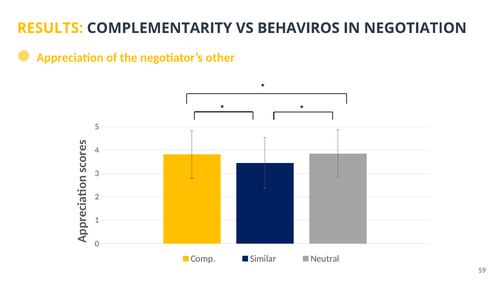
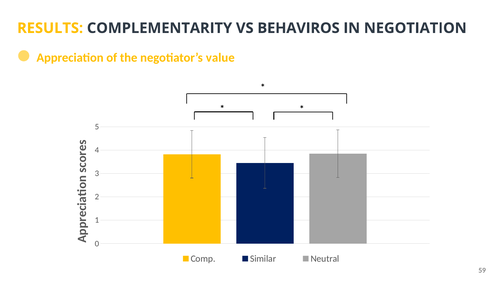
other: other -> value (220, 58)
